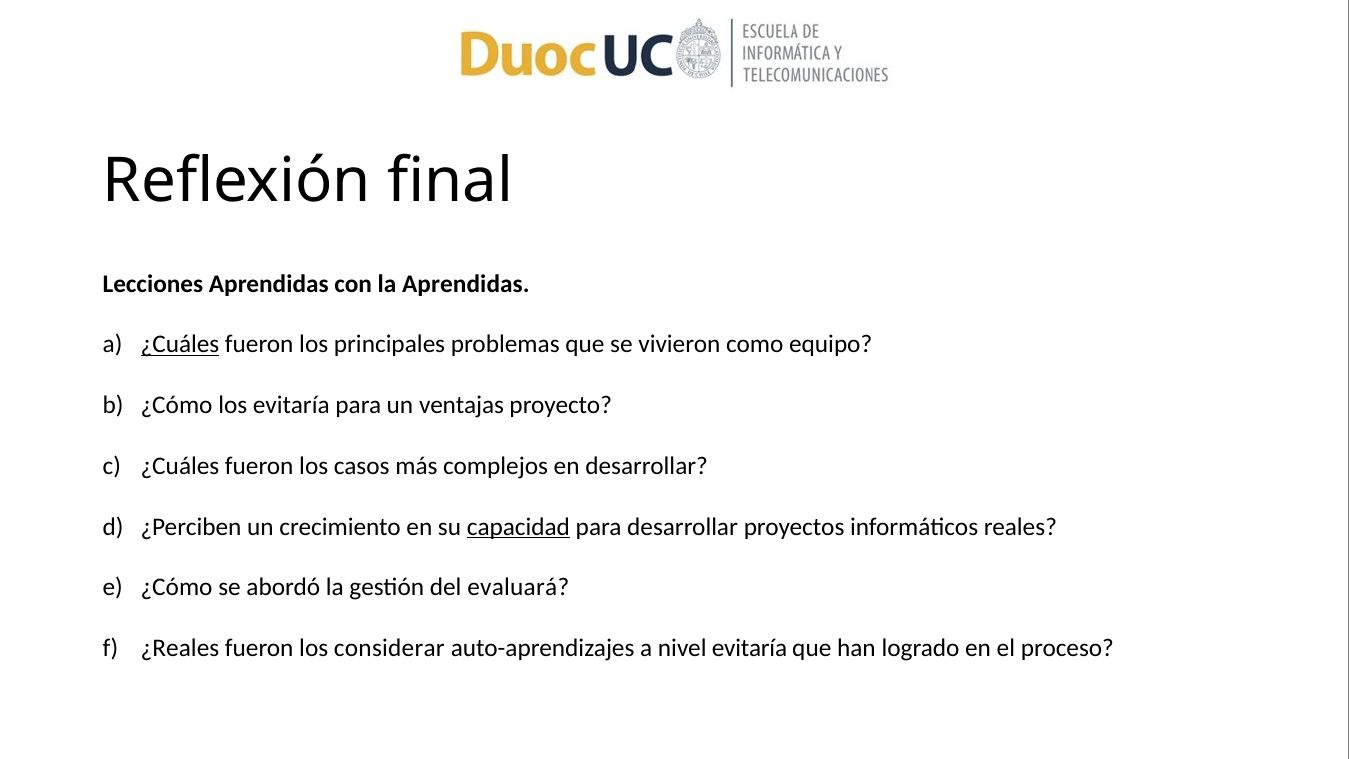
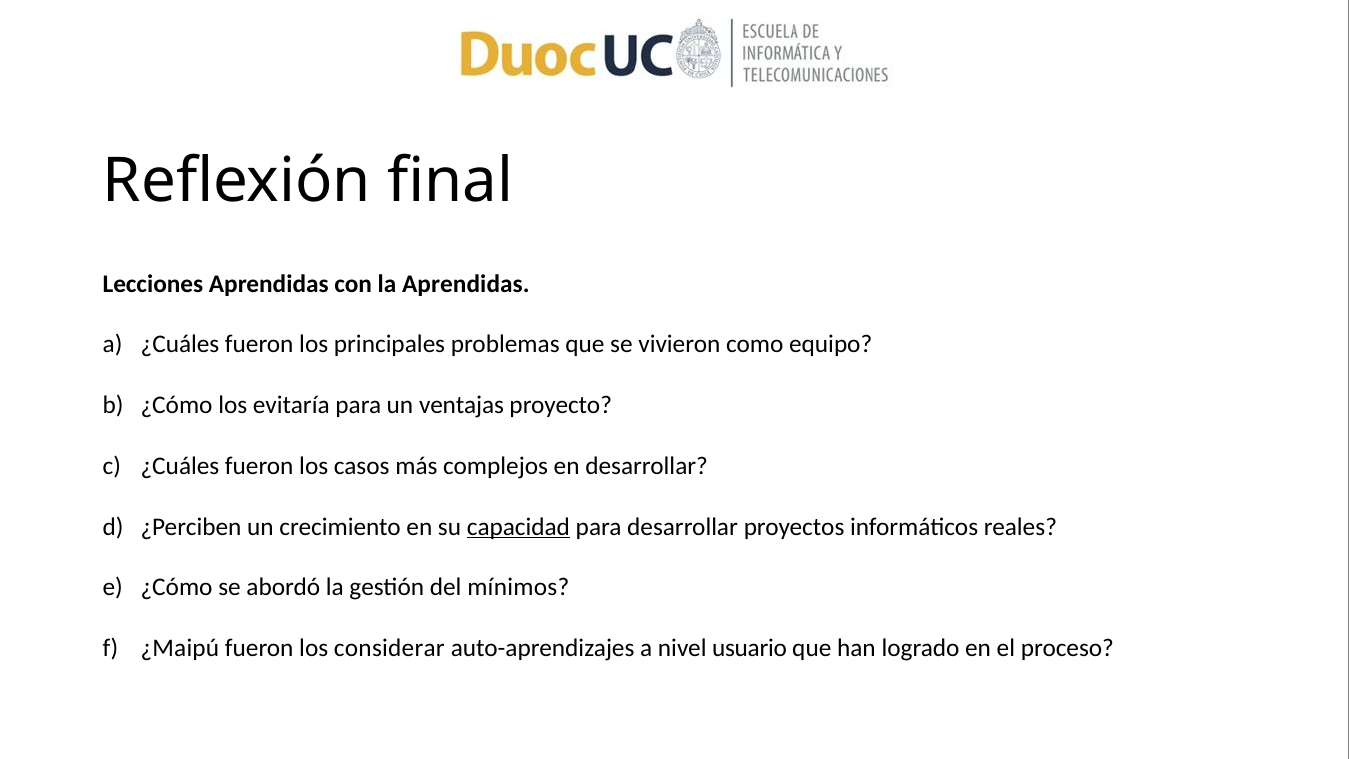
¿Cuáles underline: present -> none (180, 344)
evaluará: evaluará -> mínimos (518, 587)
¿Reales: ¿Reales -> ¿Maipú (180, 648)
nivel evitaría: evitaría -> usuario (750, 648)
